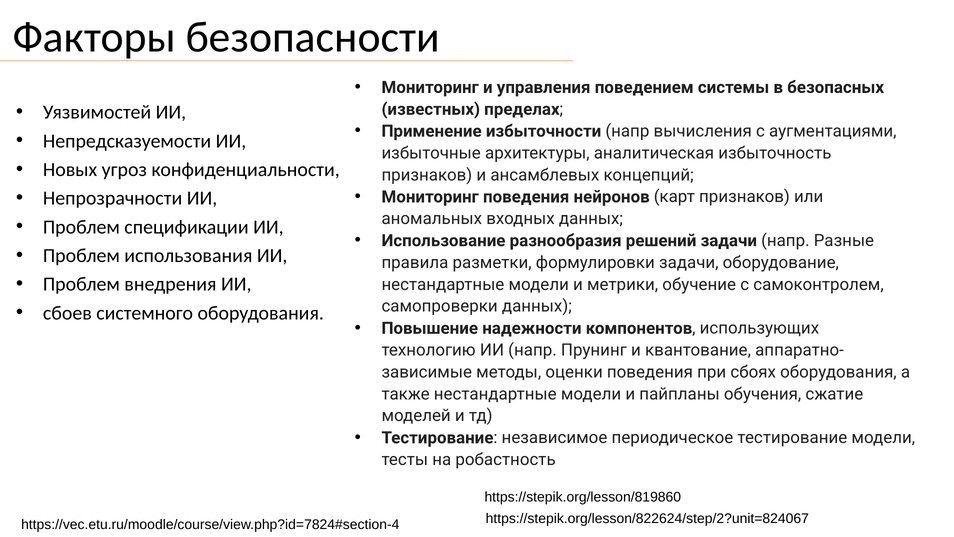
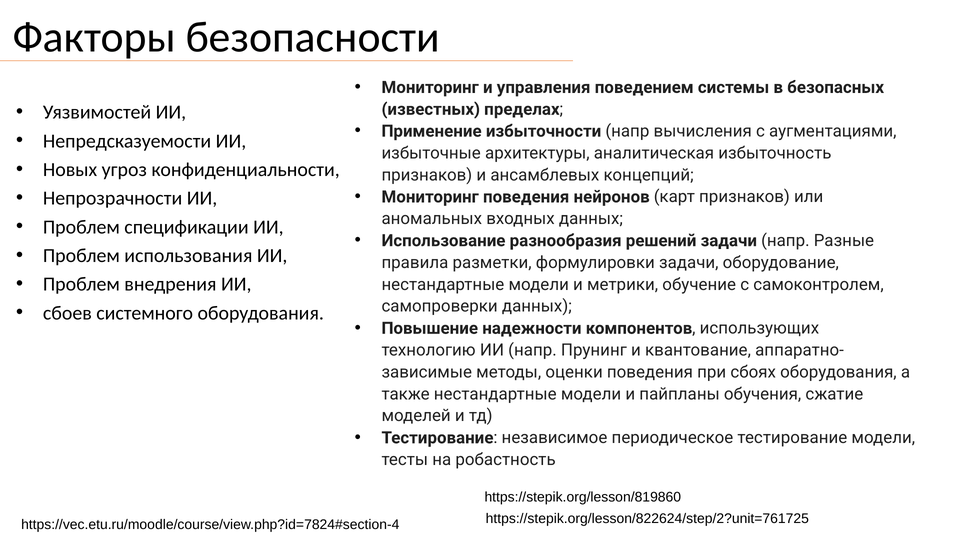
https://stepik.org/lesson/822624/step/2?unit=824067: https://stepik.org/lesson/822624/step/2?unit=824067 -> https://stepik.org/lesson/822624/step/2?unit=761725 (647, 519)
